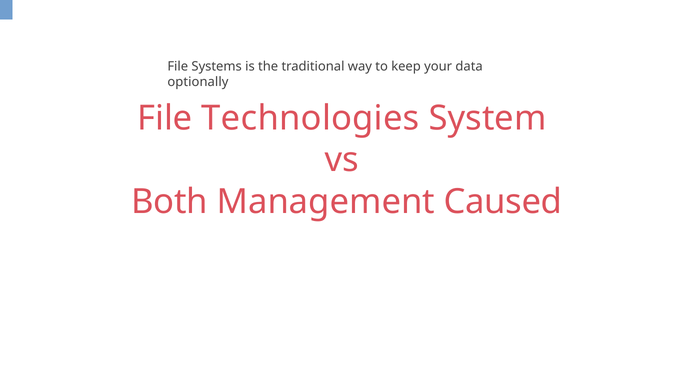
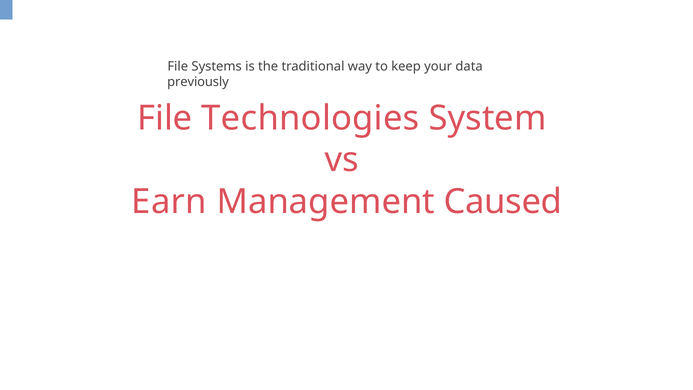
optionally: optionally -> previously (198, 82)
Both: Both -> Earn (169, 201)
